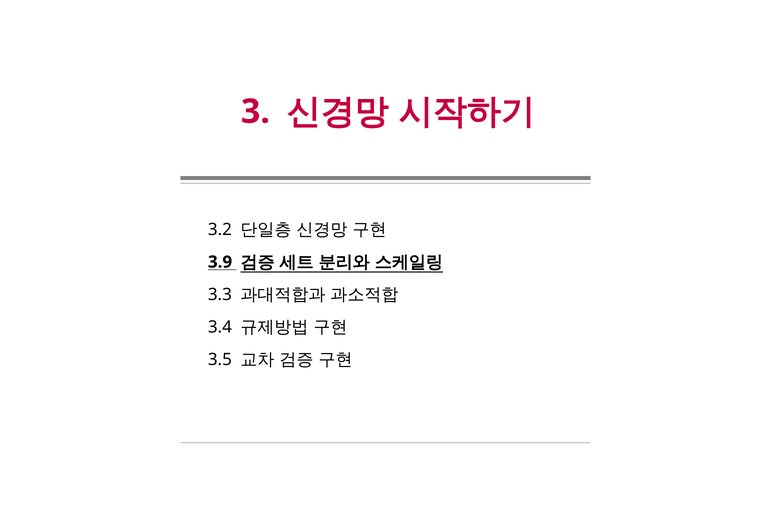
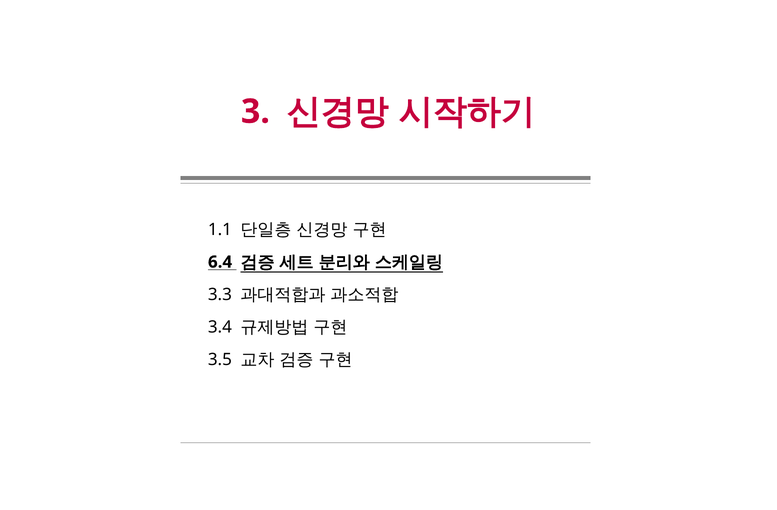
3.2: 3.2 -> 1.1 (220, 230)
3.9: 3.9 -> 6.4 (220, 262)
